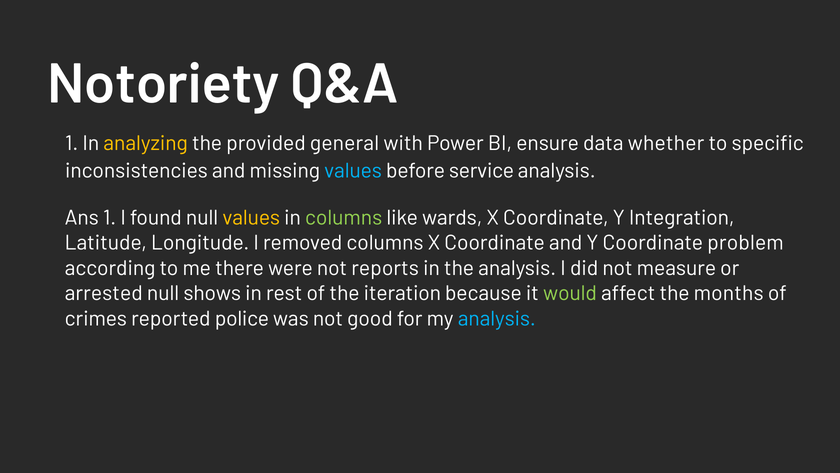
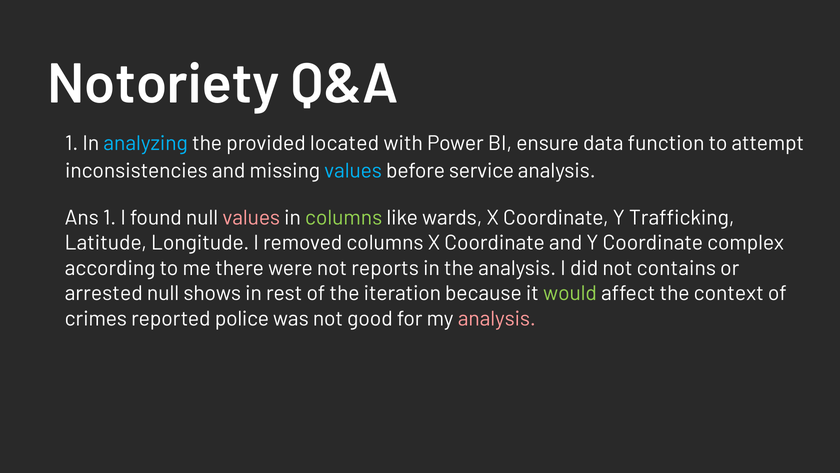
analyzing colour: yellow -> light blue (146, 143)
general: general -> located (345, 143)
whether: whether -> function (666, 143)
specific: specific -> attempt (768, 143)
values colour: yellow -> pink (251, 218)
Integration: Integration -> Trafficking (682, 218)
problem: problem -> complex (746, 243)
measure: measure -> contains (676, 268)
months: months -> context (729, 293)
analysis colour: light blue -> pink (497, 318)
